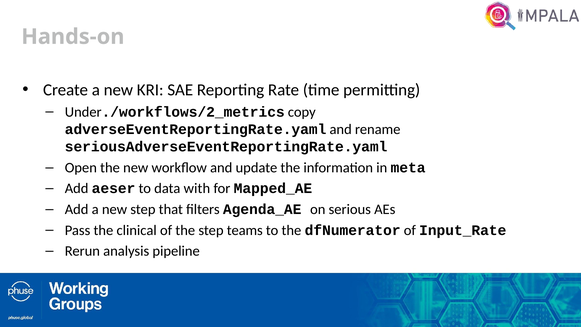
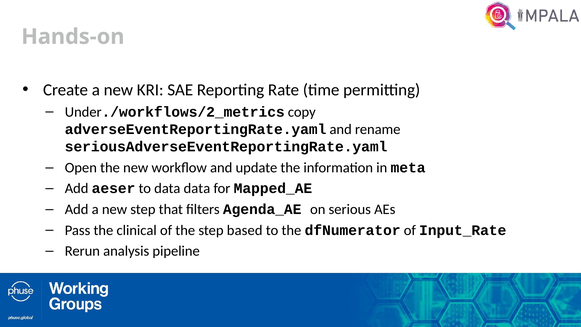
data with: with -> data (197, 188)
teams: teams -> based (245, 230)
